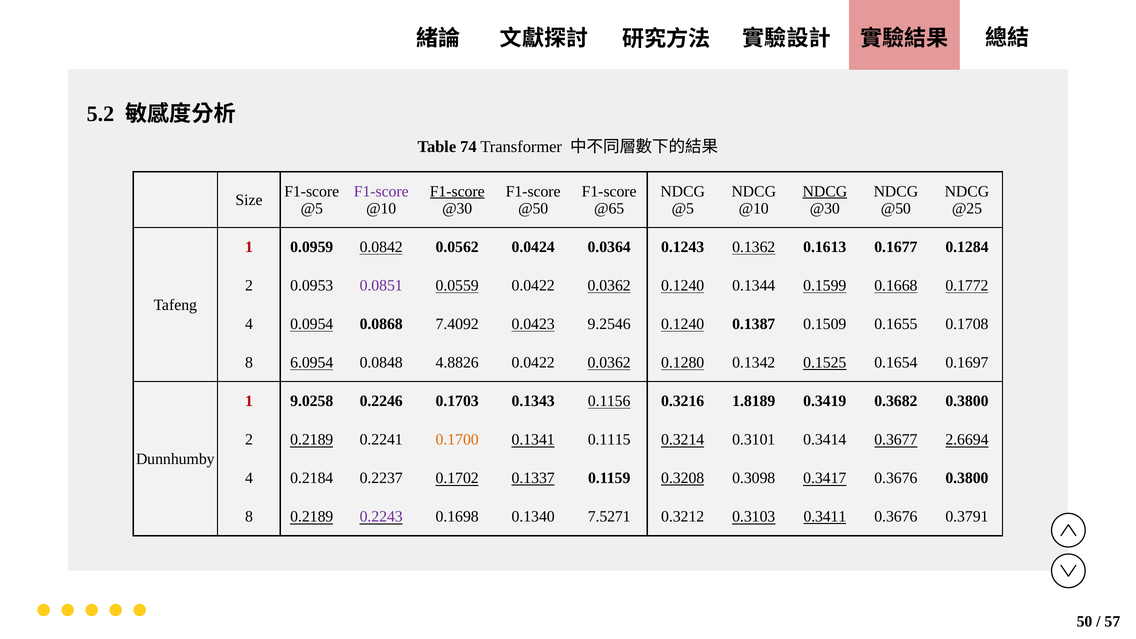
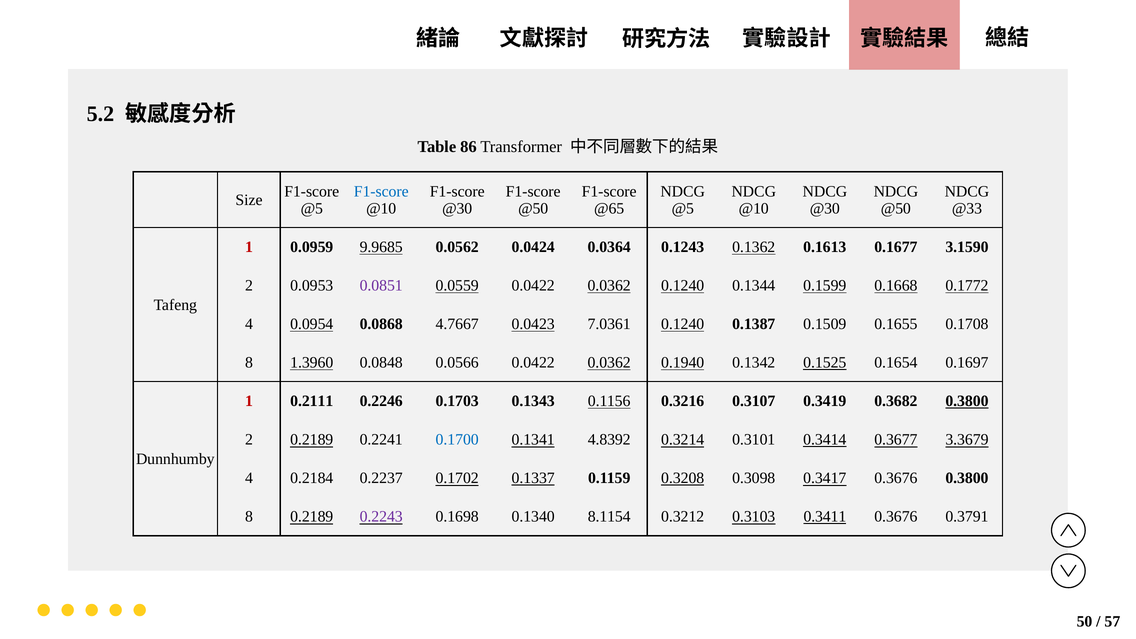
74: 74 -> 86 (468, 147)
F1-score colour: purple -> blue (381, 191)
F1-score underline: present -> none (457, 191)
NDCG underline: present -> none (825, 191)
@25: @25 -> @33 (967, 209)
0.0842: 0.0842 -> 9.9685 (381, 247)
0.1284: 0.1284 -> 3.1590 (967, 247)
7.4092: 7.4092 -> 4.7667 (457, 324)
9.2546: 9.2546 -> 7.0361 (609, 324)
6.0954: 6.0954 -> 1.3960 (312, 363)
4.8826: 4.8826 -> 0.0566 (457, 363)
0.1280: 0.1280 -> 0.1940 (683, 363)
9.0258: 9.0258 -> 0.2111 (312, 401)
1.8189: 1.8189 -> 0.3107 (754, 401)
0.3800 underline: none -> present (967, 401)
0.1700 colour: orange -> blue (457, 440)
0.1115: 0.1115 -> 4.8392 (609, 440)
0.3414 underline: none -> present (825, 440)
2.6694: 2.6694 -> 3.3679 (967, 440)
7.5271: 7.5271 -> 8.1154 (609, 517)
